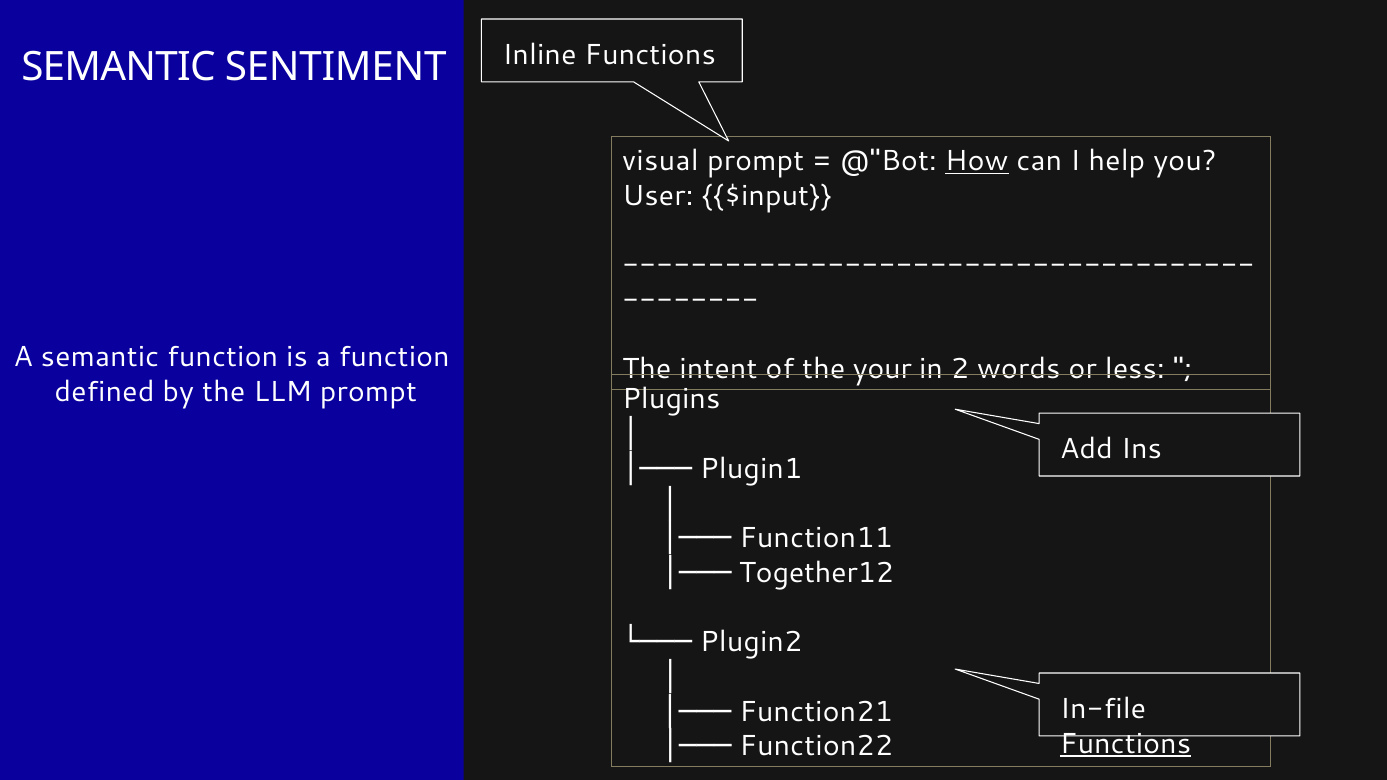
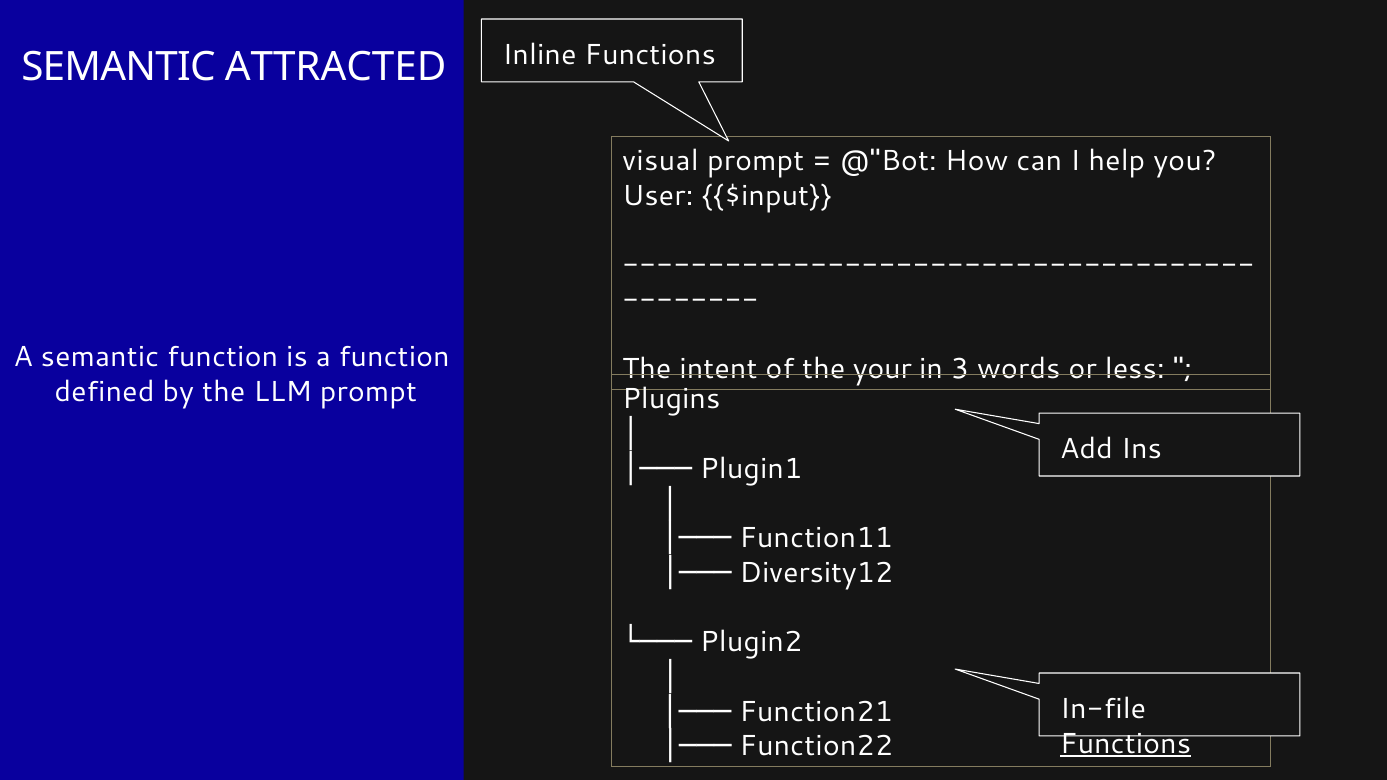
SENTIMENT: SENTIMENT -> ATTRACTED (336, 67)
How underline: present -> none (977, 161)
2: 2 -> 3 (960, 369)
Together12: Together12 -> Diversity12 (816, 573)
